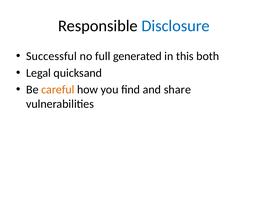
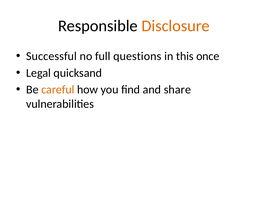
Disclosure colour: blue -> orange (176, 26)
generated: generated -> questions (137, 56)
both: both -> once (208, 56)
